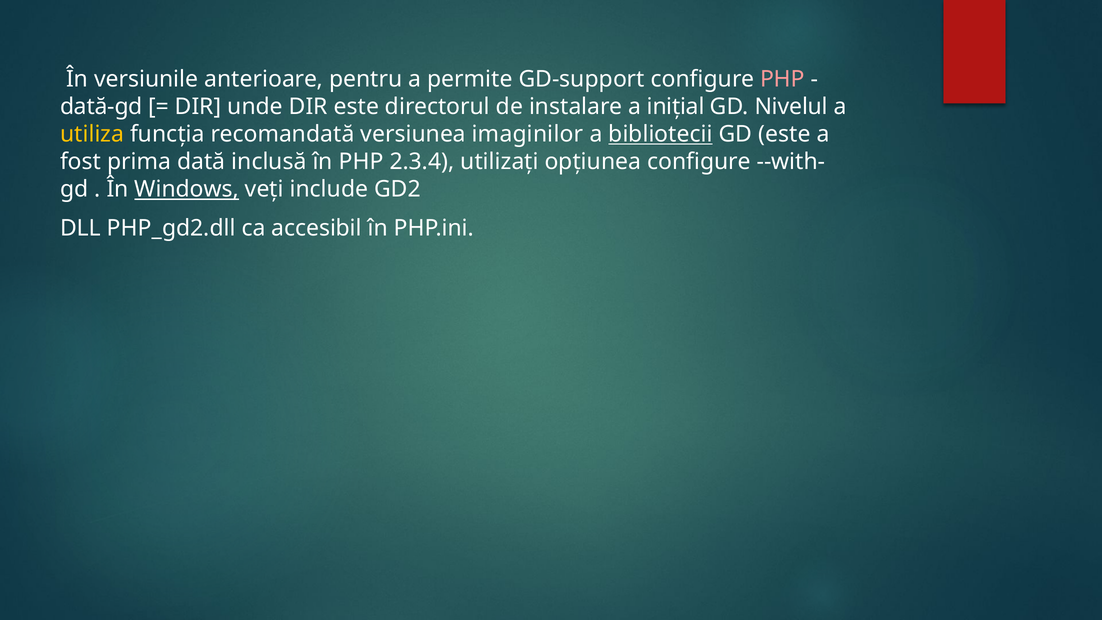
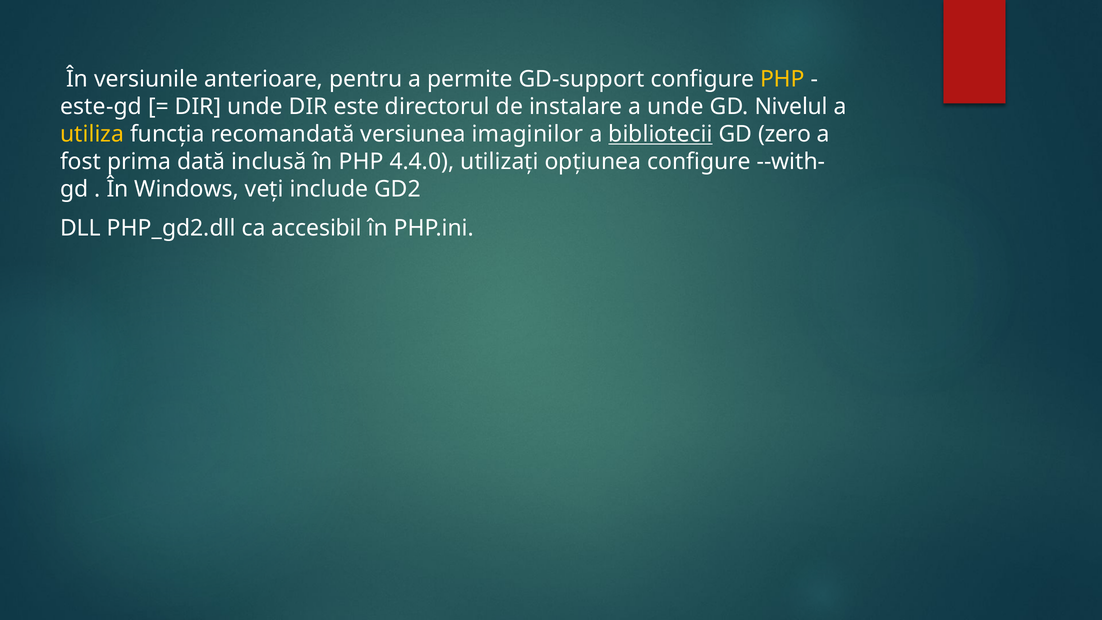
PHP colour: pink -> yellow (782, 79)
dată-gd: dată-gd -> este-gd (101, 107)
a inițial: inițial -> unde (675, 107)
GD este: este -> zero (785, 134)
2.3.4: 2.3.4 -> 4.4.0 (422, 162)
Windows underline: present -> none (187, 189)
